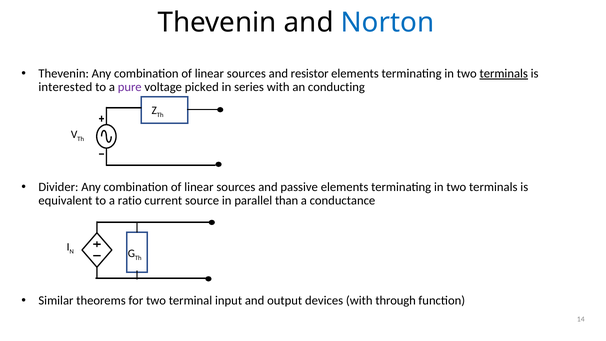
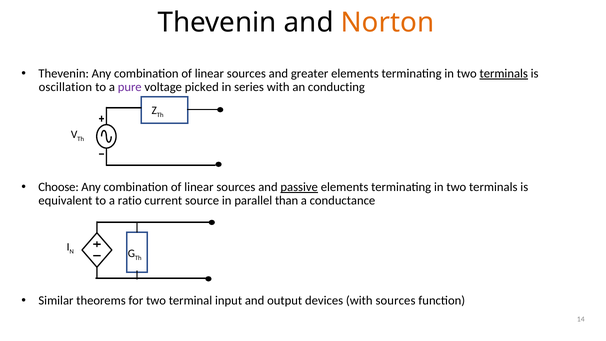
Norton colour: blue -> orange (388, 23)
resistor: resistor -> greater (310, 73)
interested: interested -> oscillation (65, 87)
Divider: Divider -> Choose (59, 187)
passive underline: none -> present (299, 187)
with through: through -> sources (395, 300)
